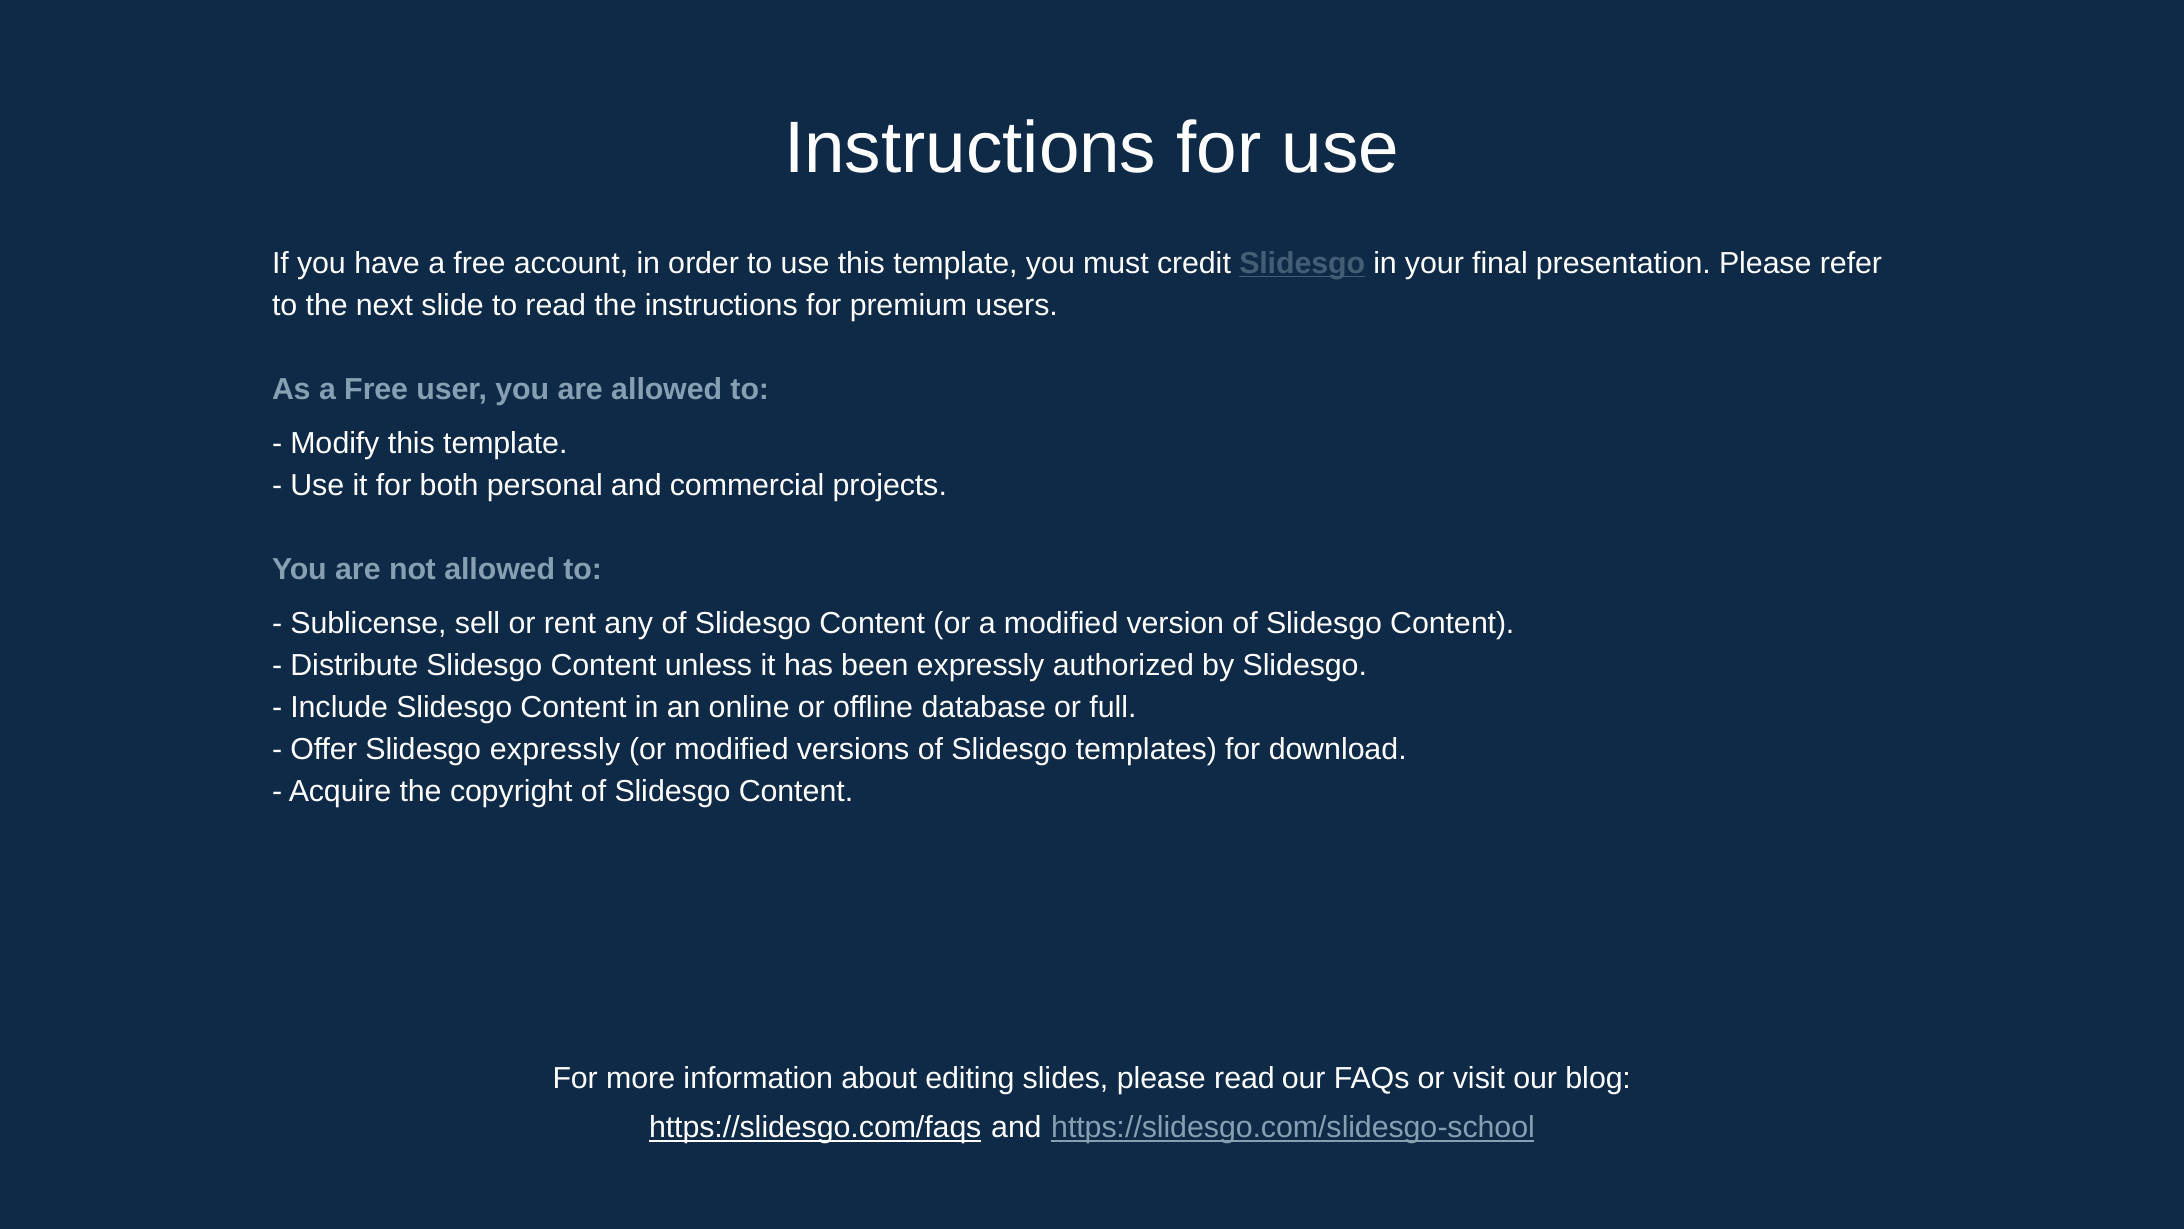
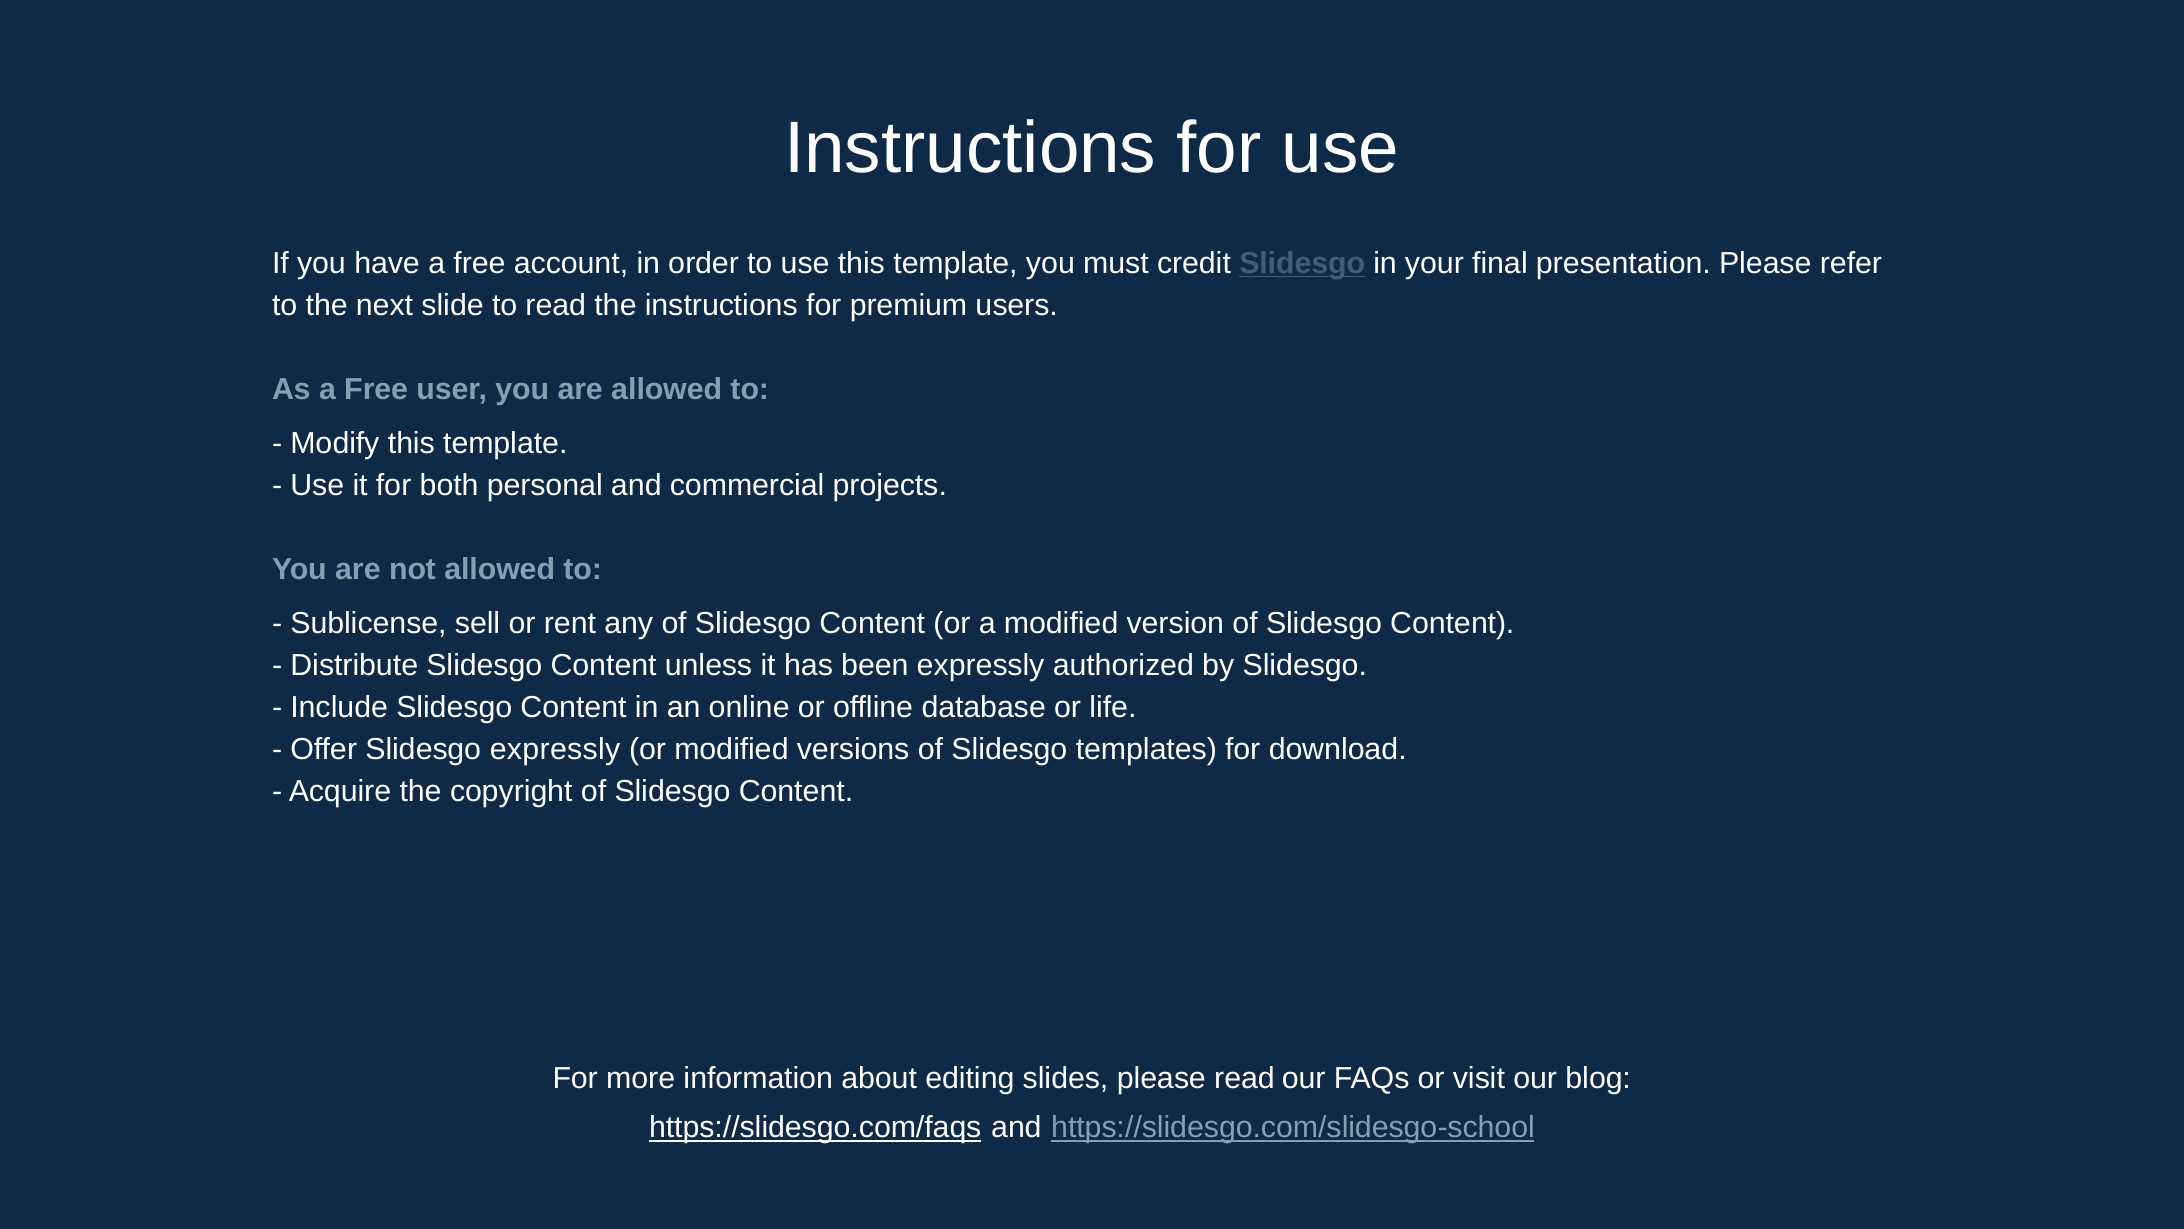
full: full -> life (1113, 707)
